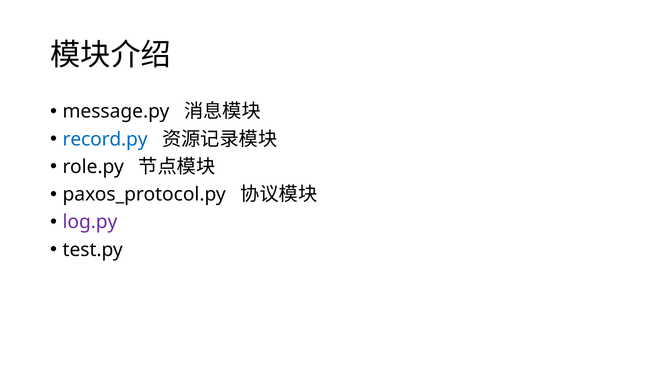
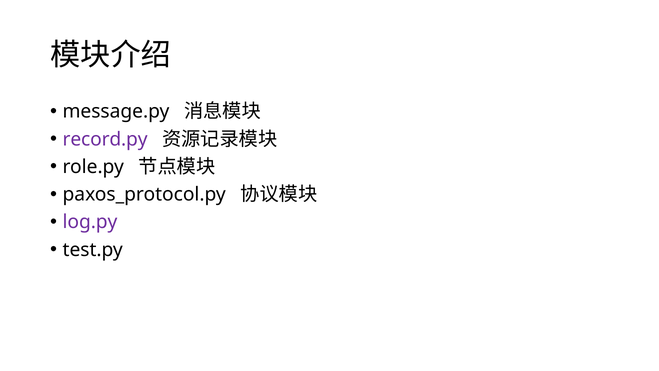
record.py colour: blue -> purple (105, 139)
